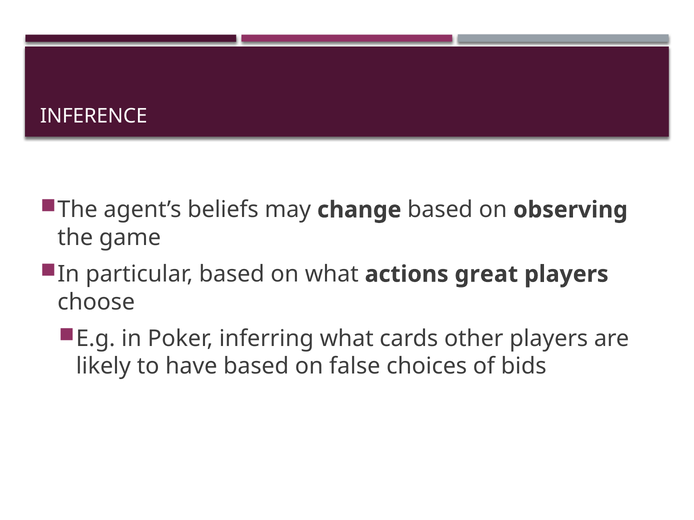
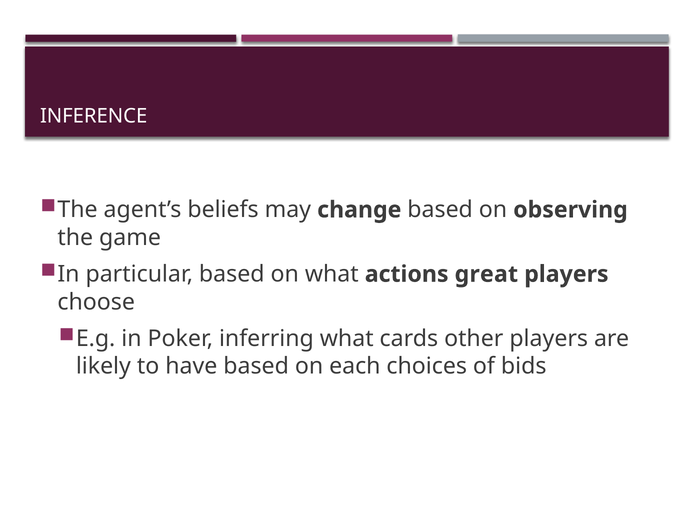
false: false -> each (355, 367)
